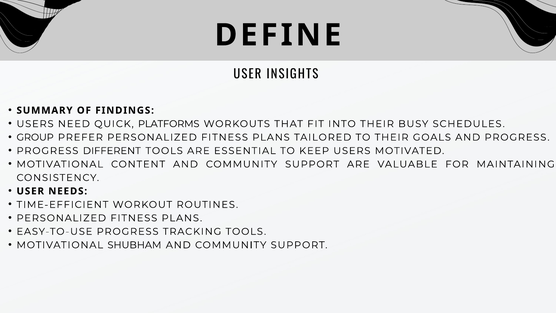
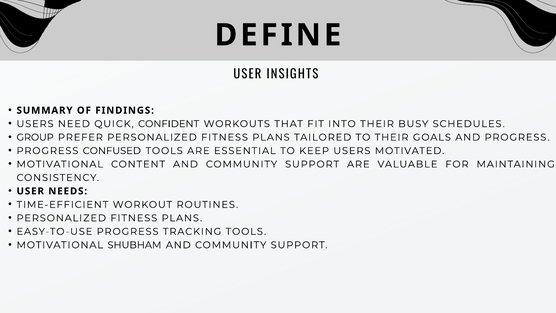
PLATFORMS: PLATFORMS -> CONFIDENT (169, 124)
DIFFERENT: DIFFERENT -> CONFUSED (112, 151)
